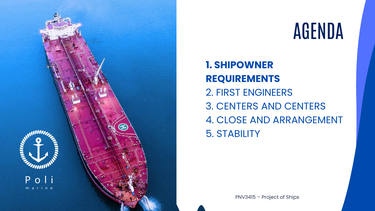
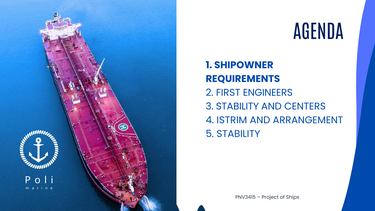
3 CENTERS: CENTERS -> STABILITY (237, 106)
CLOSE: CLOSE -> ISTRIM (232, 120)
